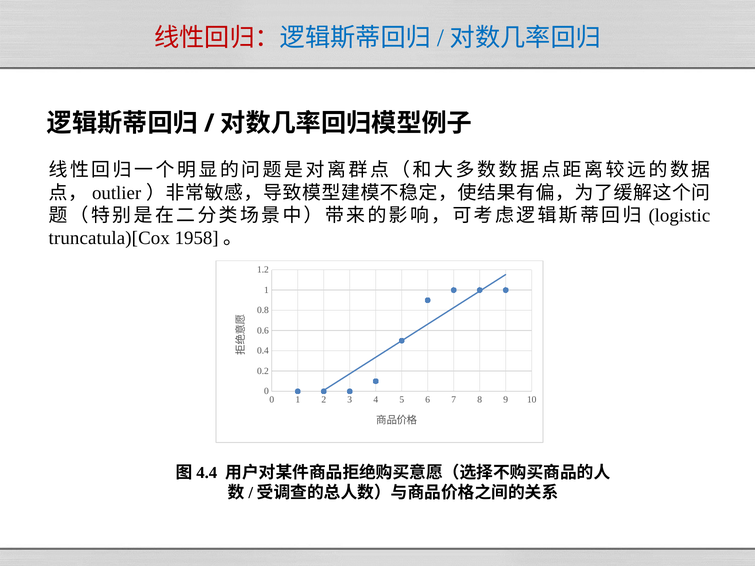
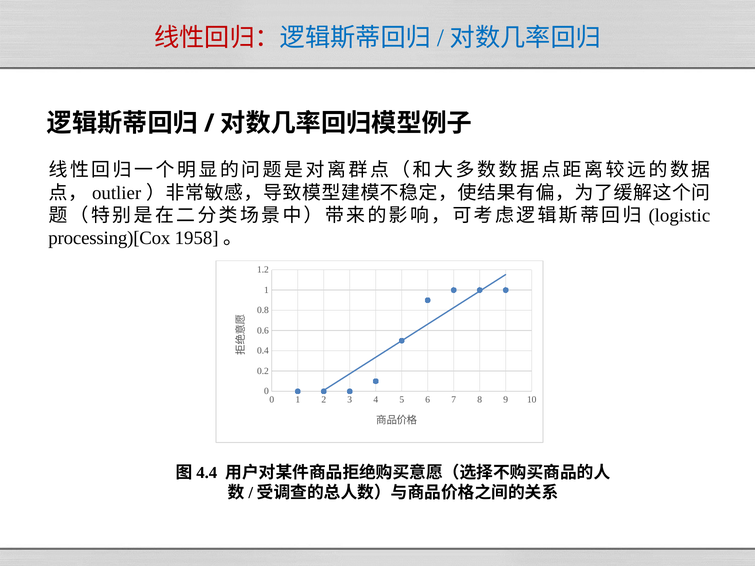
truncatula)[Cox: truncatula)[Cox -> processing)[Cox (109, 238)
